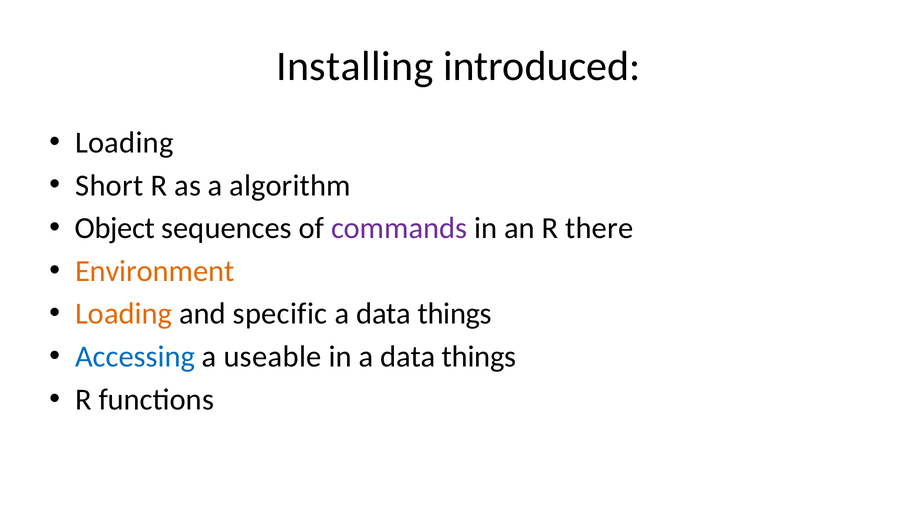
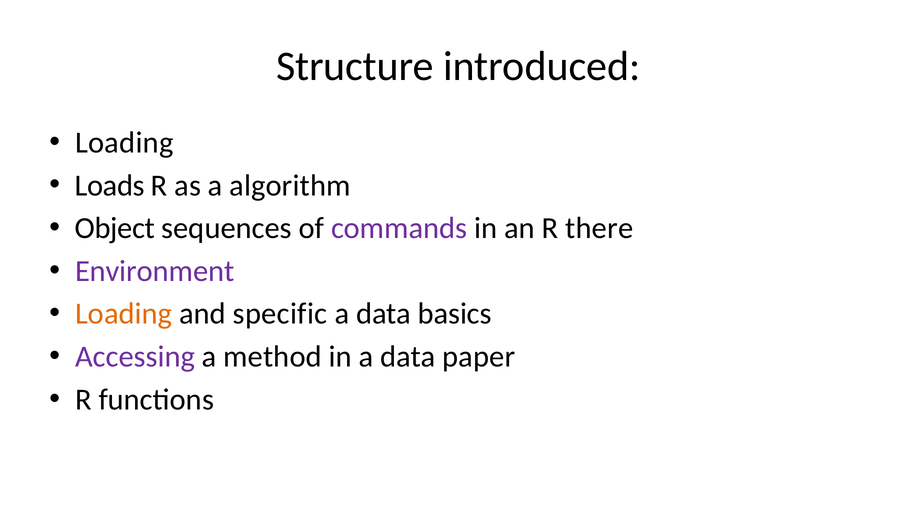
Installing: Installing -> Structure (355, 67)
Short: Short -> Loads (110, 185)
Environment colour: orange -> purple (155, 271)
things: things -> basics (455, 314)
Accessing colour: blue -> purple (135, 357)
useable: useable -> method (273, 357)
in a data things: things -> paper (479, 357)
